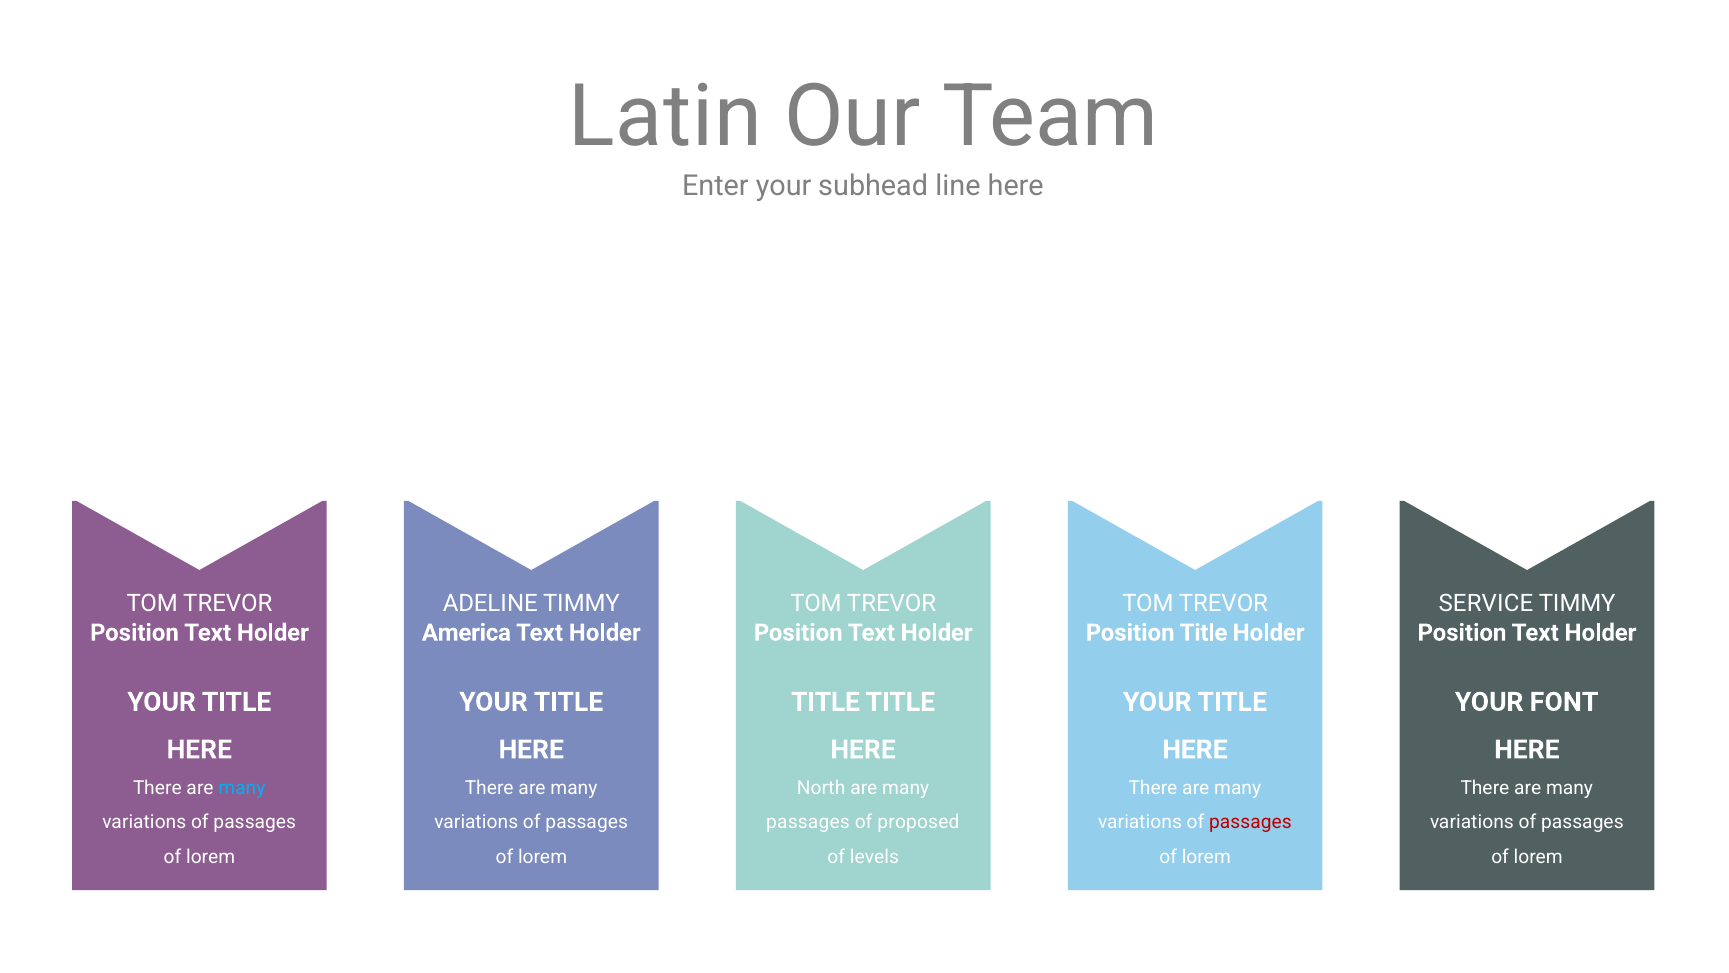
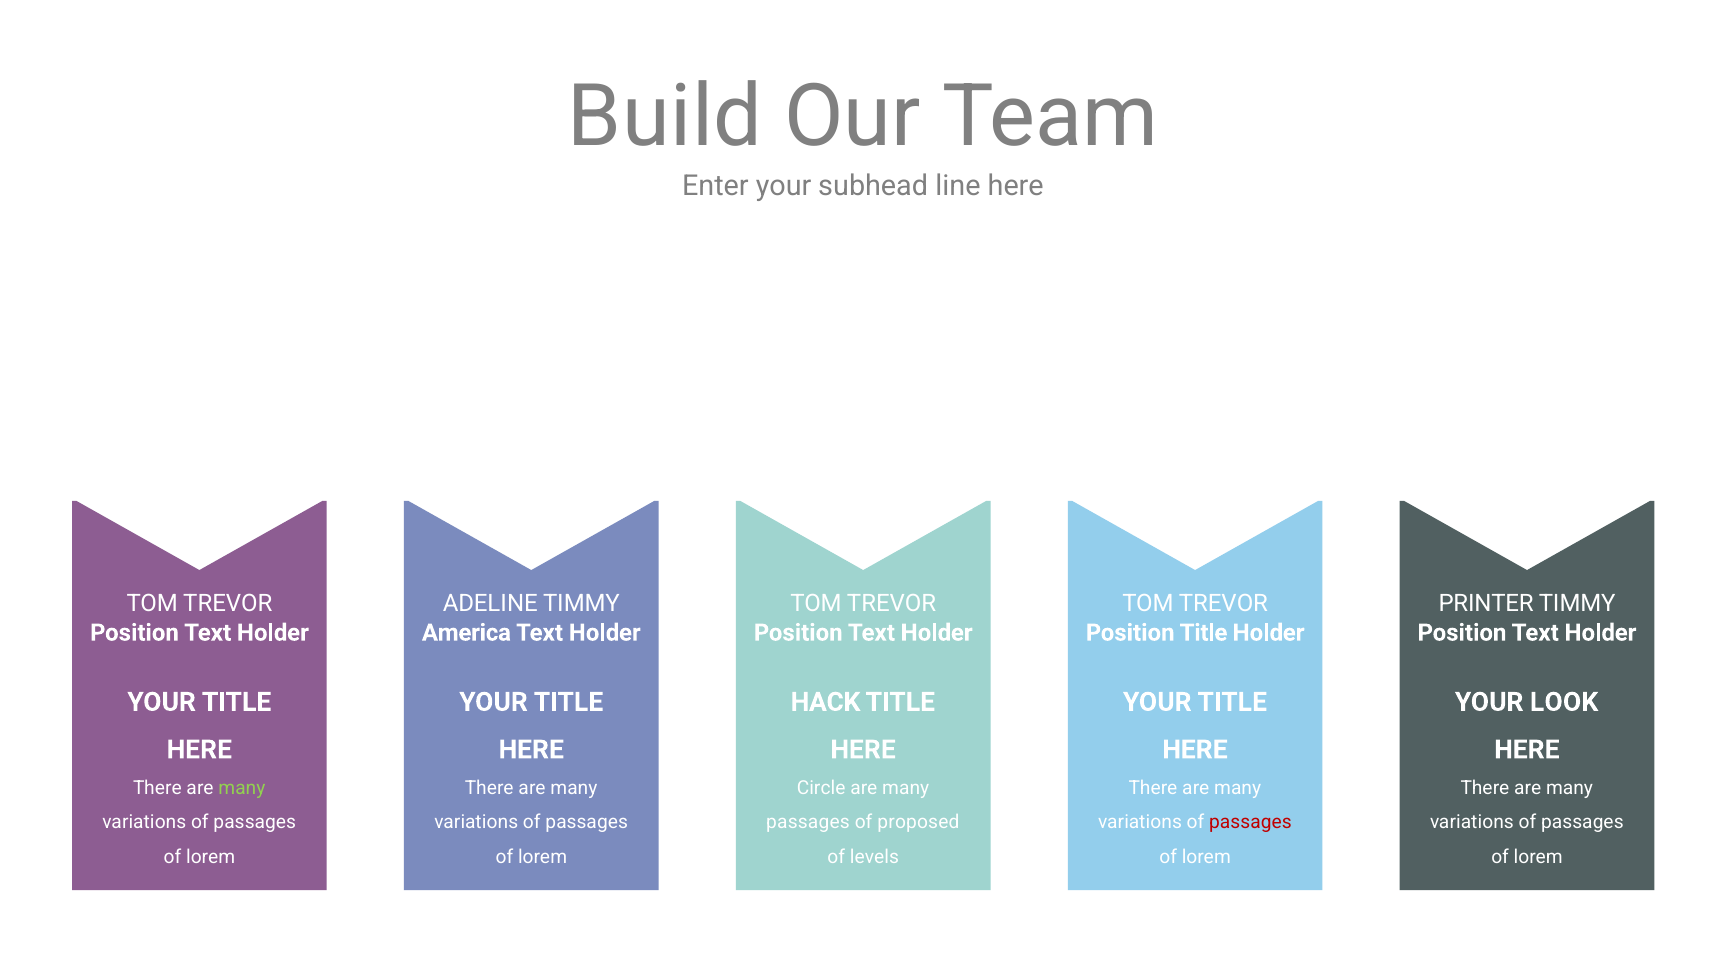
Latin: Latin -> Build (665, 117)
SERVICE: SERVICE -> PRINTER (1486, 604)
TITLE: TITLE -> HACK (825, 702)
FONT: FONT -> LOOK (1564, 702)
many colour: light blue -> light green (242, 788)
North: North -> Circle (821, 788)
